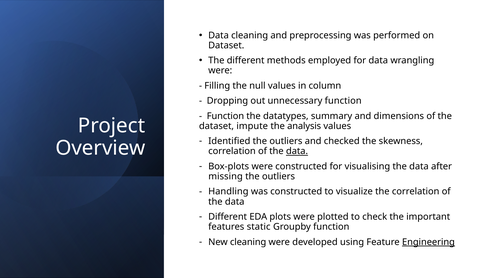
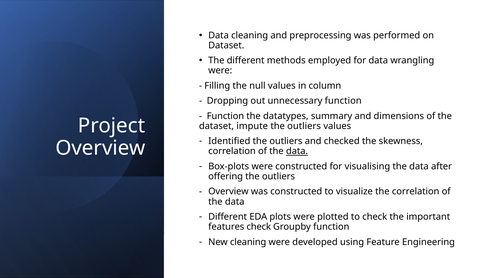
analysis: analysis -> outliers (304, 126)
missing: missing -> offering (226, 177)
Handling: Handling -> Overview (228, 192)
features static: static -> check (259, 227)
Engineering underline: present -> none (428, 242)
